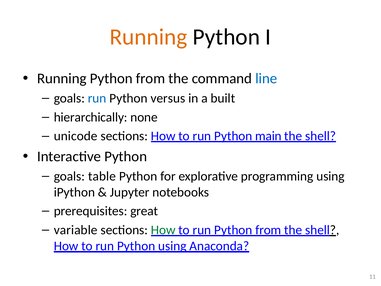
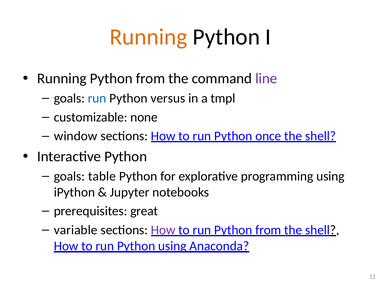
line colour: blue -> purple (266, 79)
built: built -> tmpl (223, 98)
hierarchically: hierarchically -> customizable (91, 117)
unicode: unicode -> window (76, 136)
main: main -> once (268, 136)
How colour: green -> purple (163, 230)
